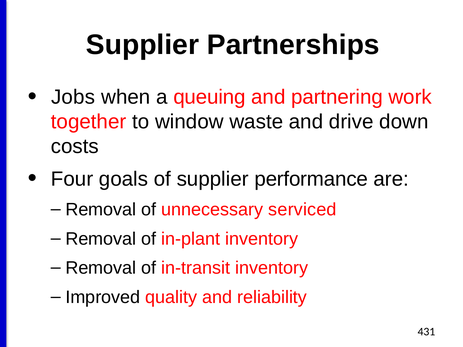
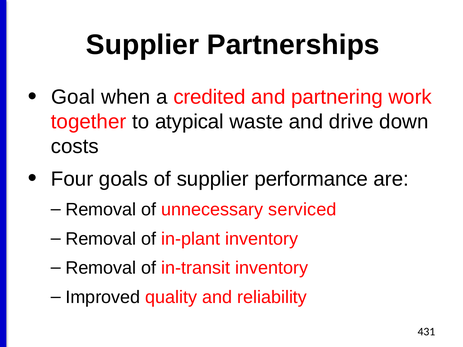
Jobs: Jobs -> Goal (73, 97)
queuing: queuing -> credited (209, 97)
window: window -> atypical (189, 122)
